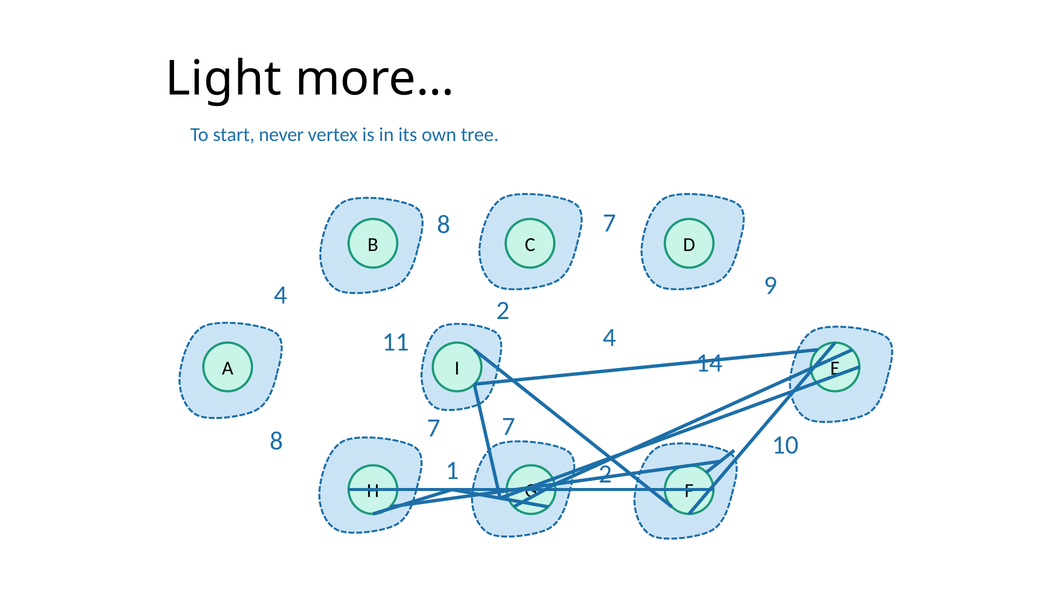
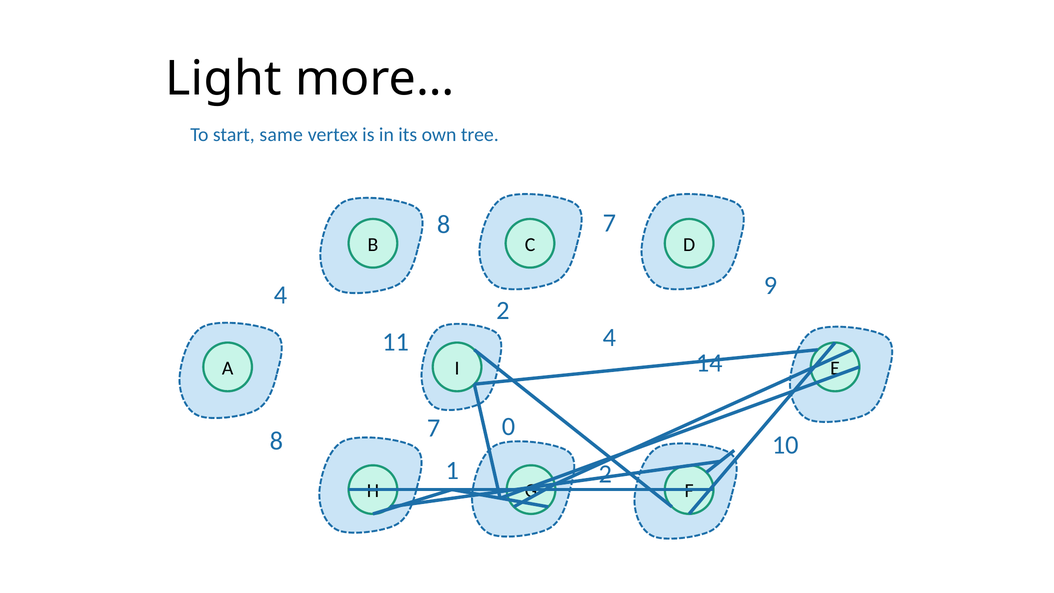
never: never -> same (281, 135)
7 7: 7 -> 0 (508, 427)
